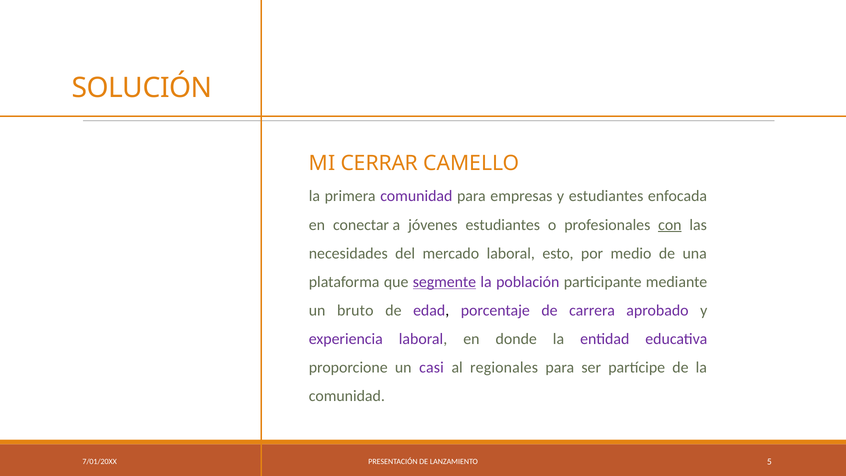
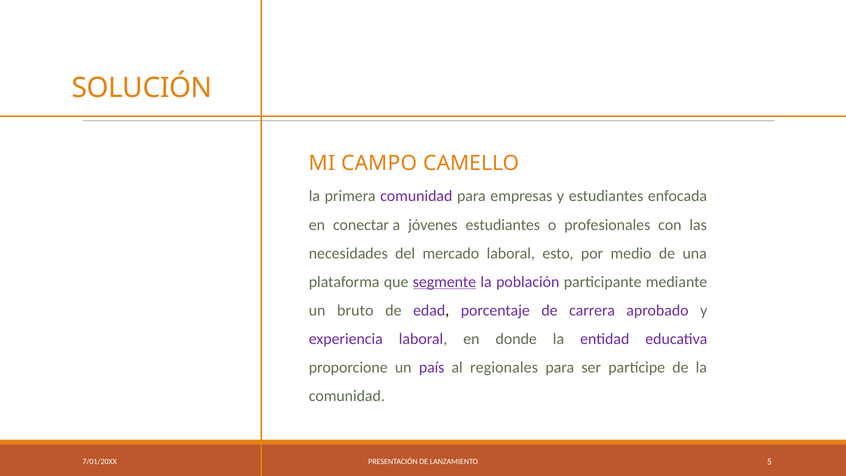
CERRAR: CERRAR -> CAMPO (379, 163)
con underline: present -> none (670, 225)
casi: casi -> país (432, 367)
